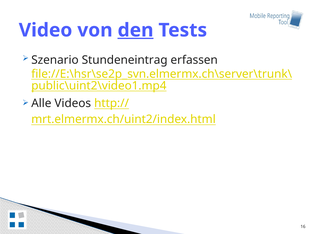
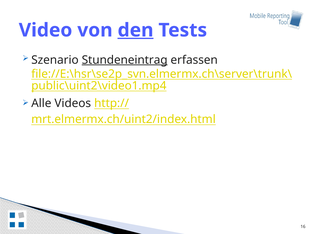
Stundeneintrag underline: none -> present (125, 60)
